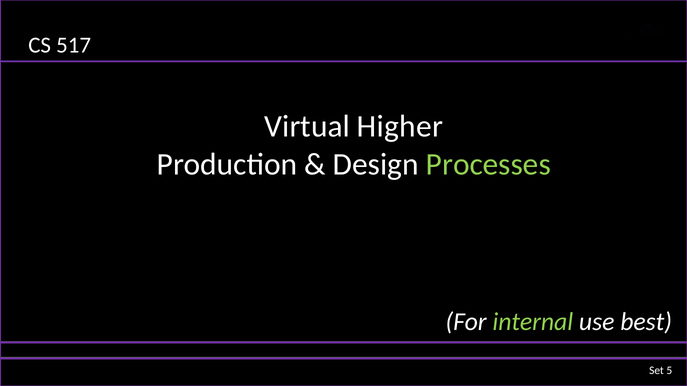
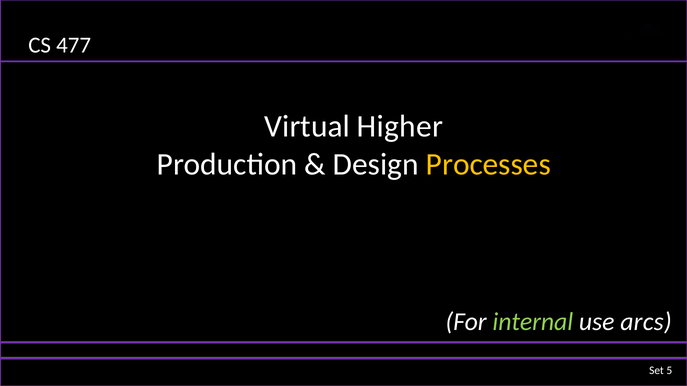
517: 517 -> 477 (74, 45)
Processes colour: light green -> yellow (488, 164)
best: best -> arcs (646, 322)
